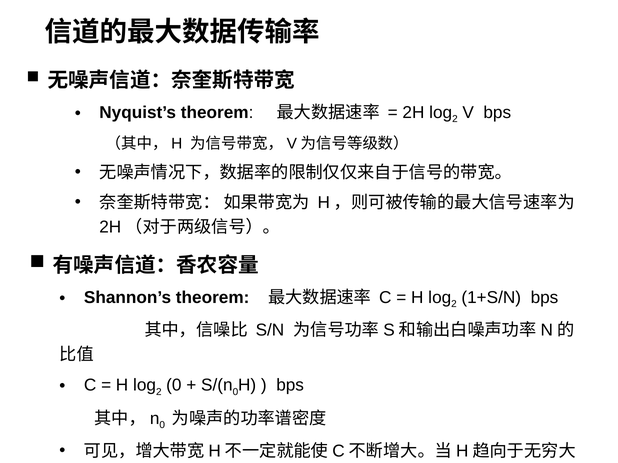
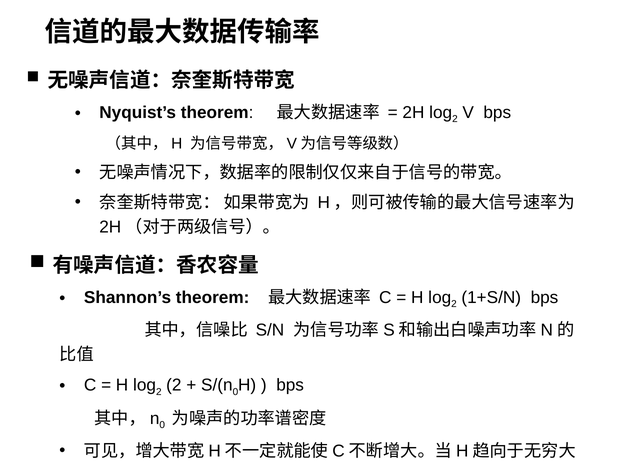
0: 0 -> 2 (174, 386)
